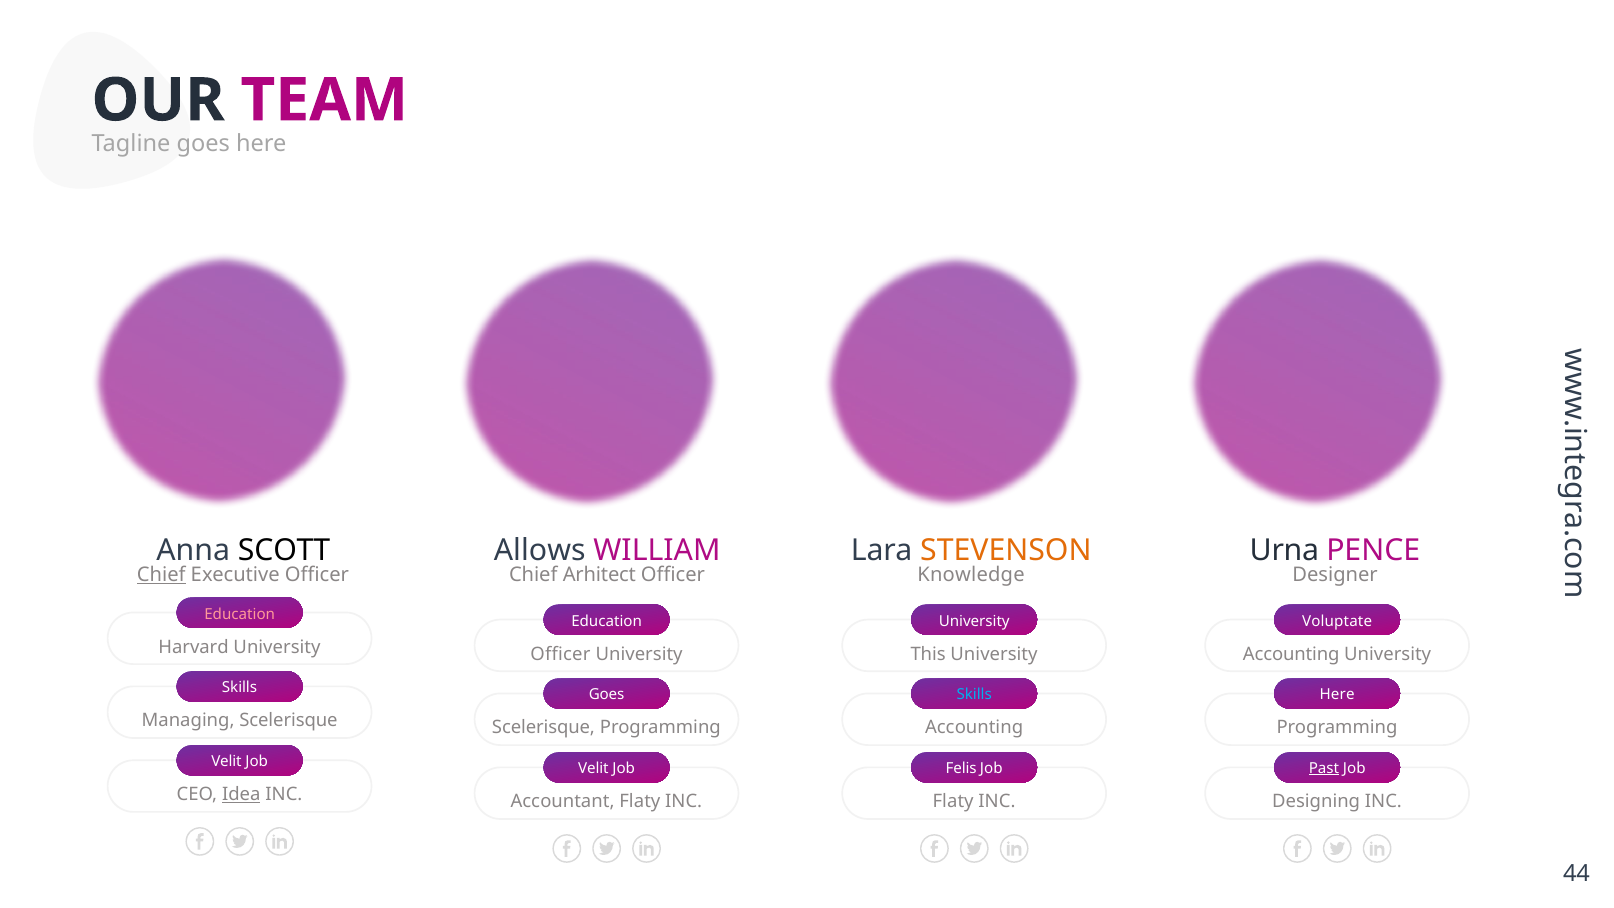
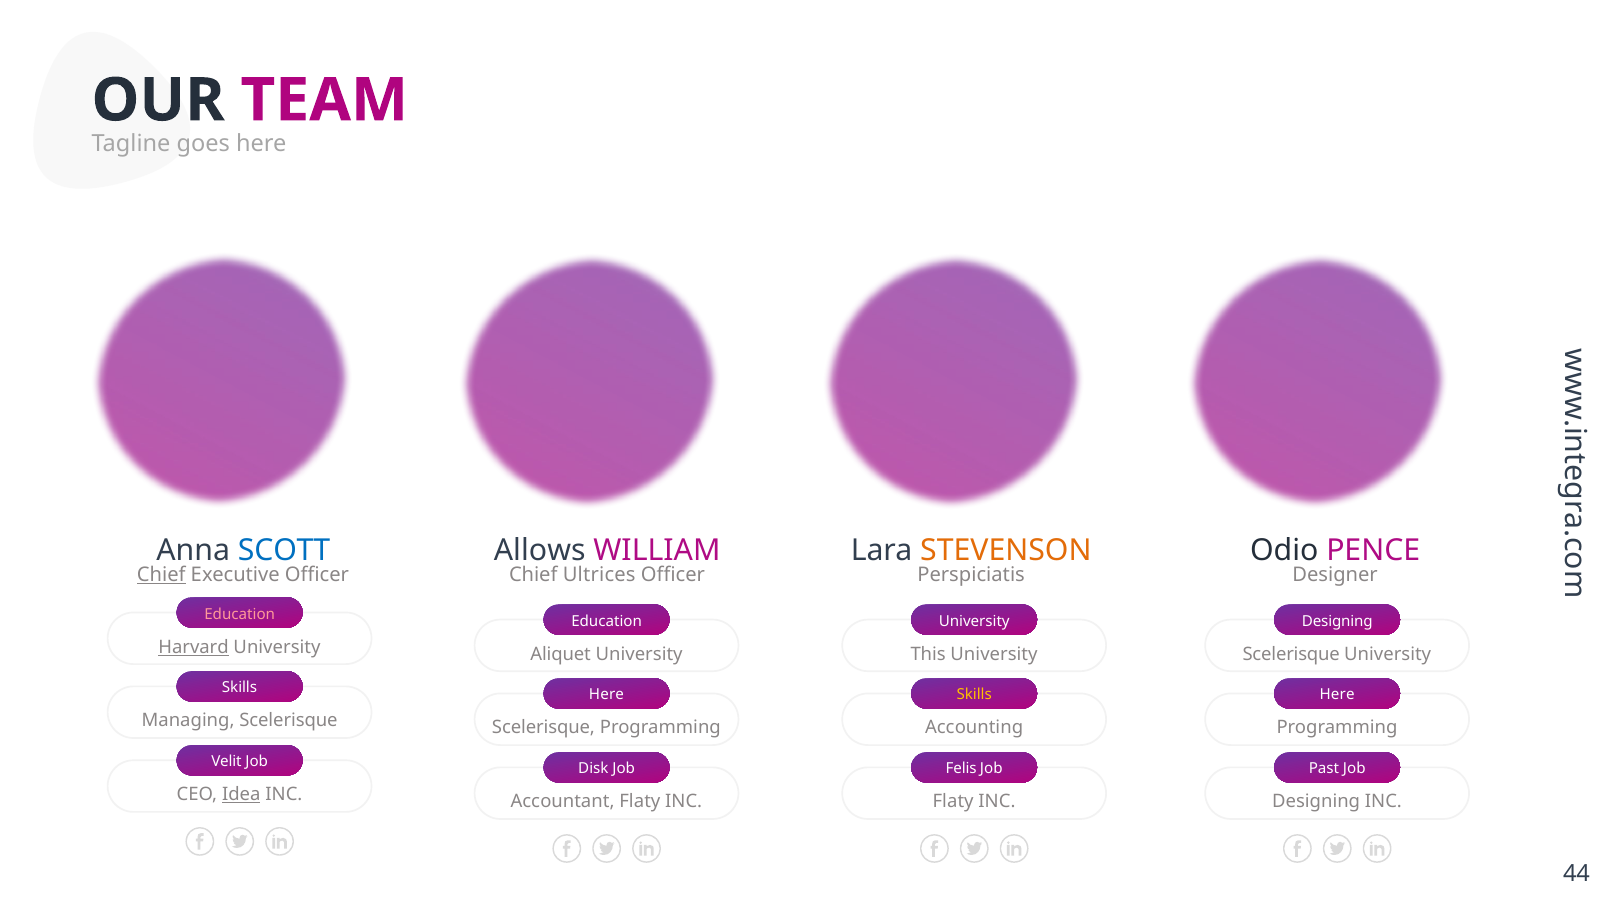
SCOTT colour: black -> blue (284, 551)
Urna: Urna -> Odio (1284, 551)
Arhitect: Arhitect -> Ultrices (599, 575)
Knowledge: Knowledge -> Perspiciatis (971, 575)
Voluptate: Voluptate -> Designing (1337, 621)
Harvard underline: none -> present (194, 647)
Officer: Officer -> Aliquet (561, 654)
Accounting: Accounting -> Scelerisque (1291, 654)
Goes: Goes -> Here (606, 695)
Skills colour: light blue -> yellow (974, 695)
Velit: Velit -> Disk (593, 768)
Past underline: present -> none (1324, 768)
